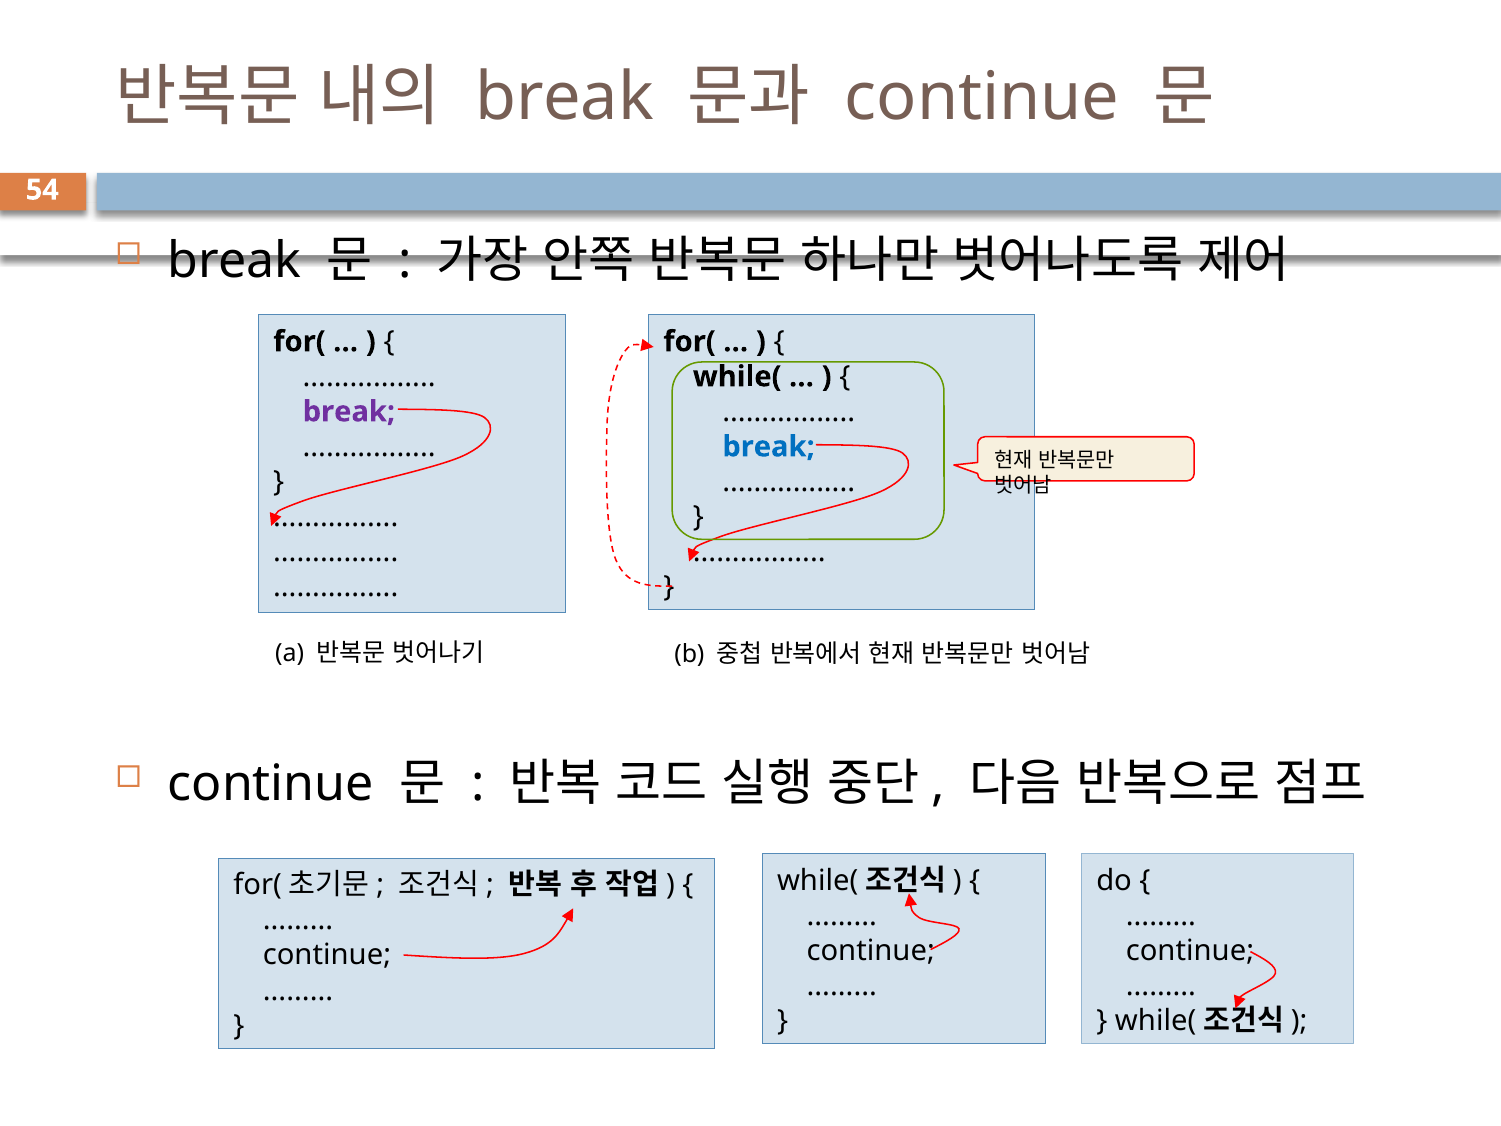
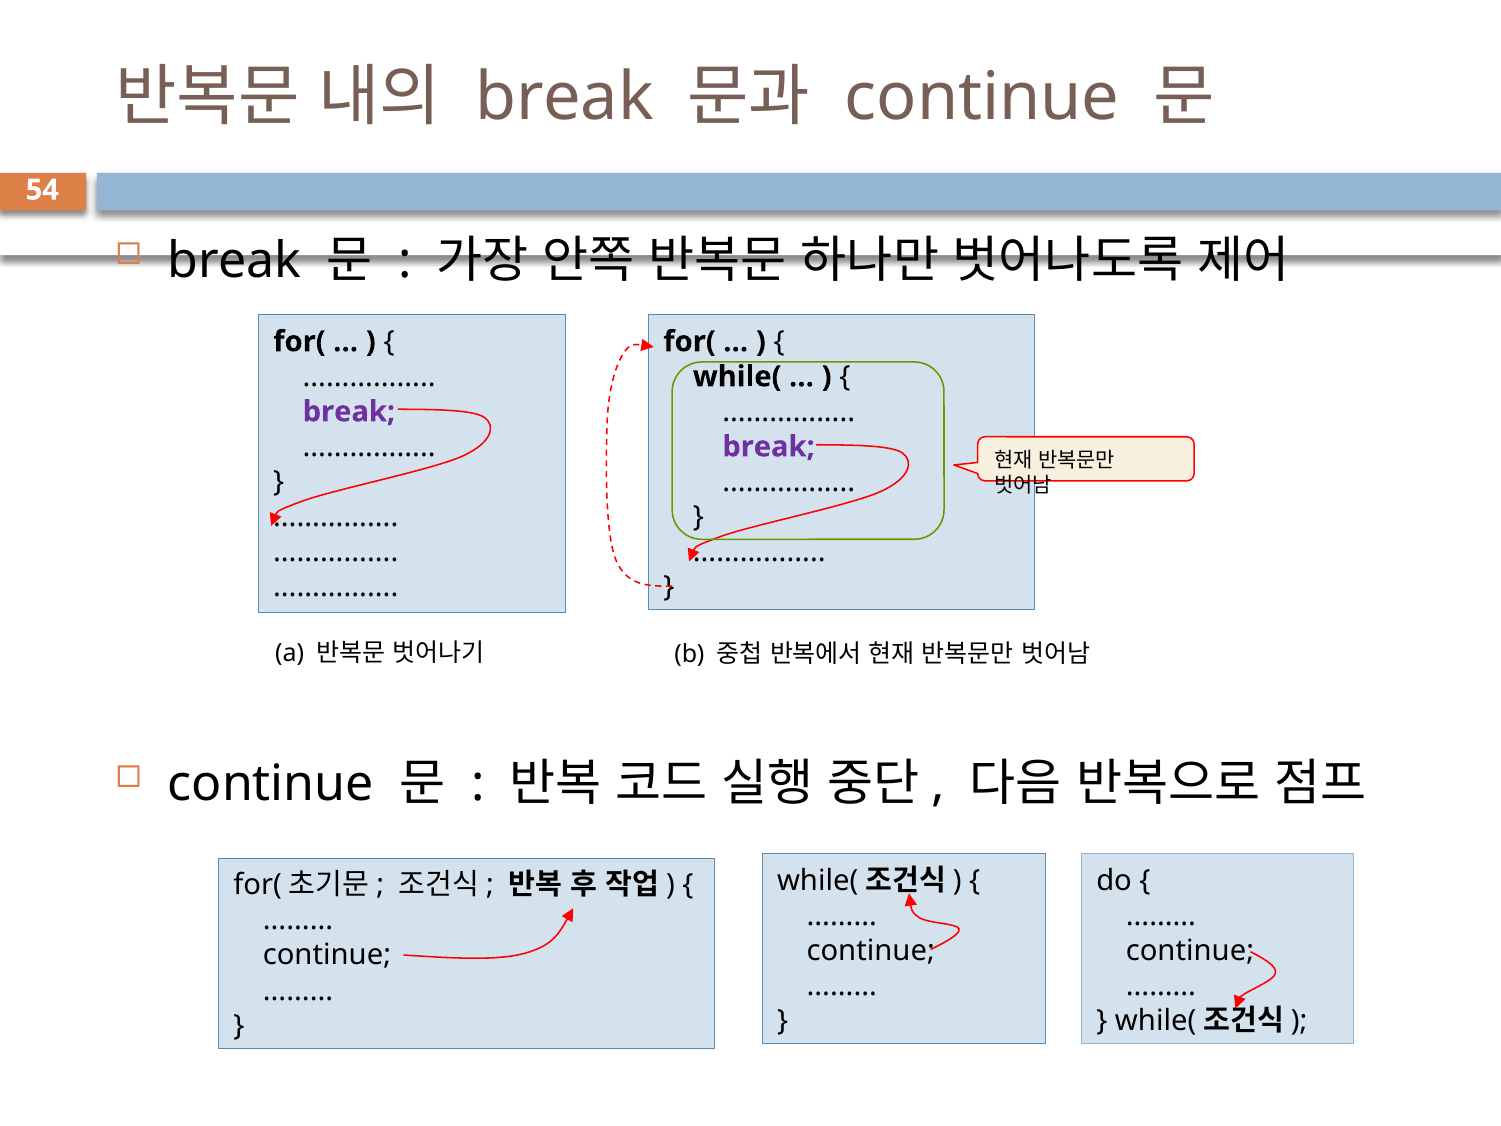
break colour: blue -> purple (769, 447)
